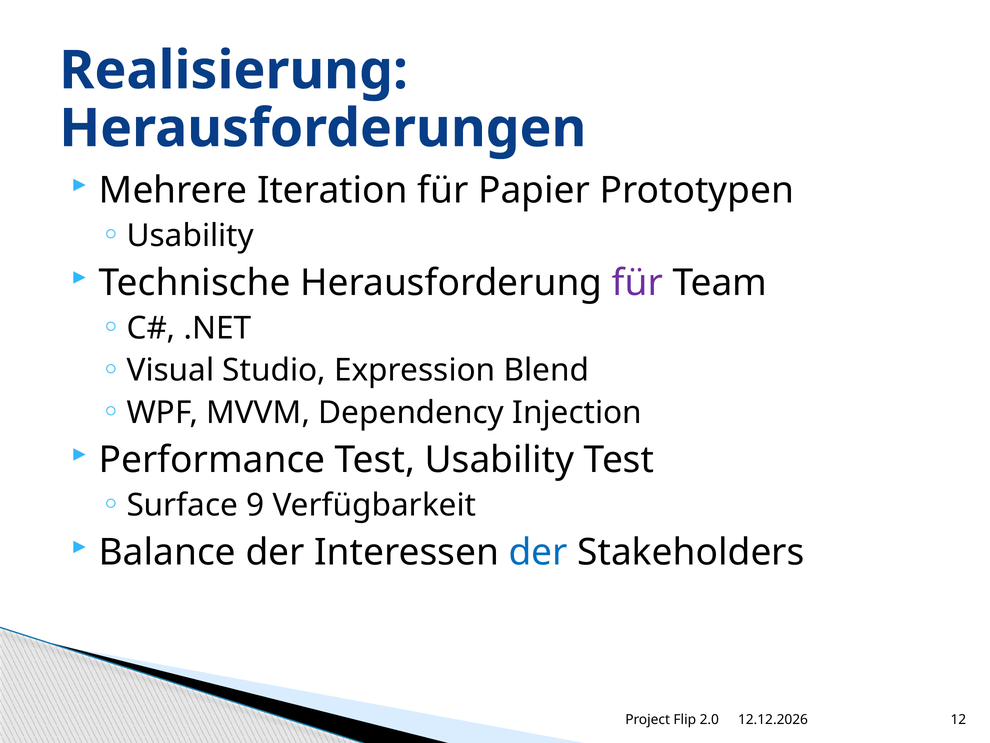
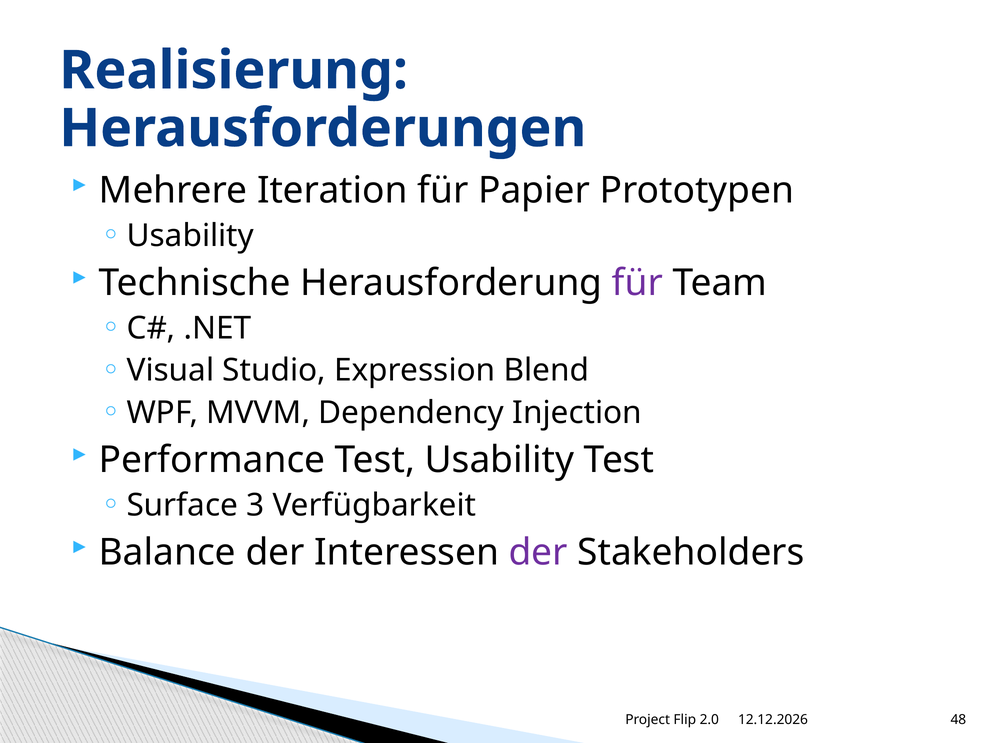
9: 9 -> 3 (255, 505)
der colour: blue -> purple (538, 552)
12: 12 -> 48 (958, 719)
